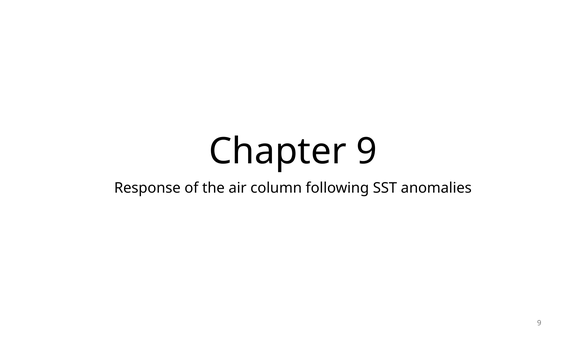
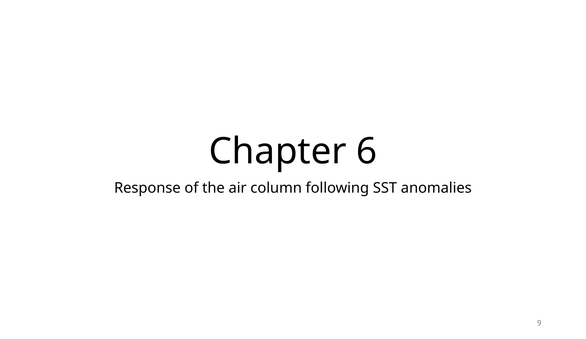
Chapter 9: 9 -> 6 (367, 151)
